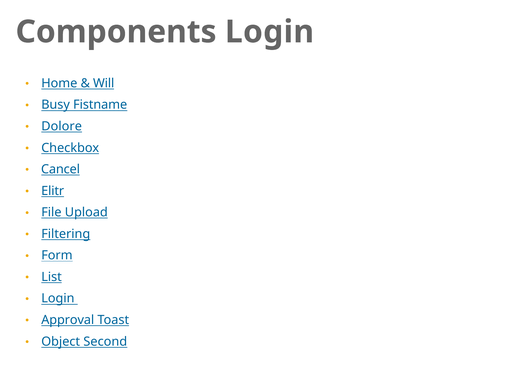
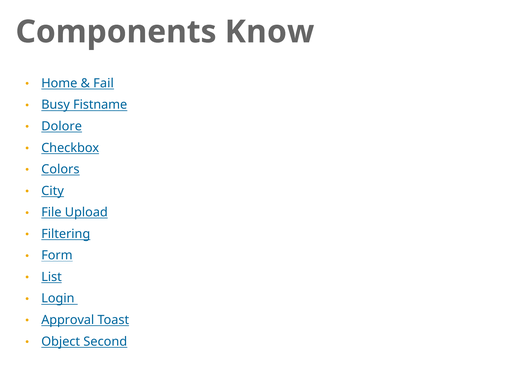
Components Login: Login -> Know (270, 32)
Will: Will -> Fail (104, 83)
Cancel: Cancel -> Colors (60, 169)
Elitr: Elitr -> City (53, 191)
